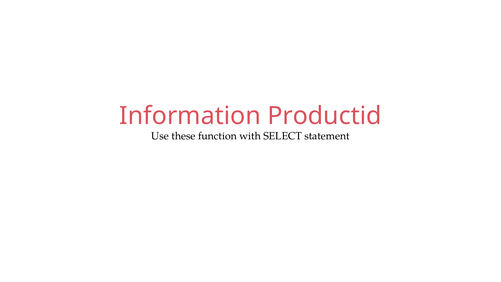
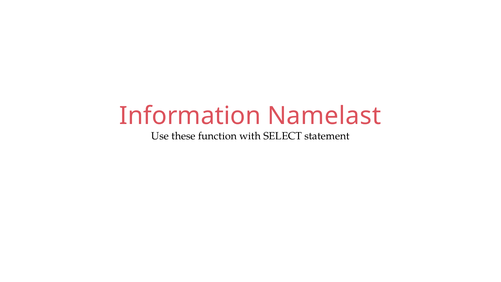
Productid: Productid -> Namelast (324, 116)
